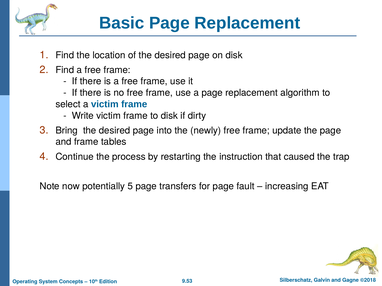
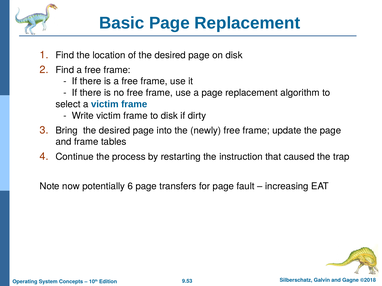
5: 5 -> 6 (130, 186)
